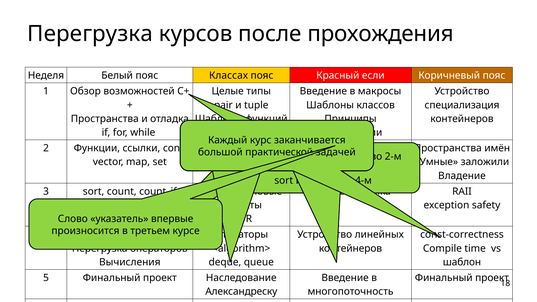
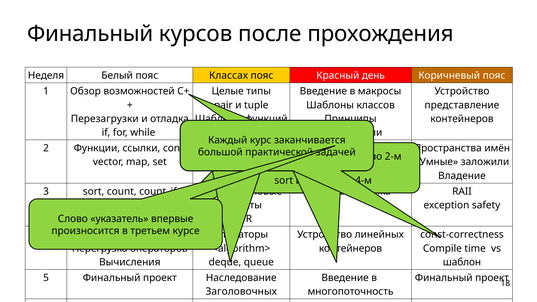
Перегрузка: Перегрузка -> Финальный (90, 34)
если: если -> день (373, 76)
специализация: специализация -> представление (462, 105)
Пространства: Пространства -> Перезагрузки (105, 119)
Александреску: Александреску -> Заголовочных (241, 292)
